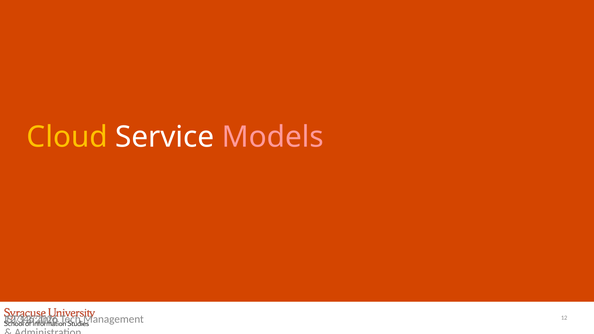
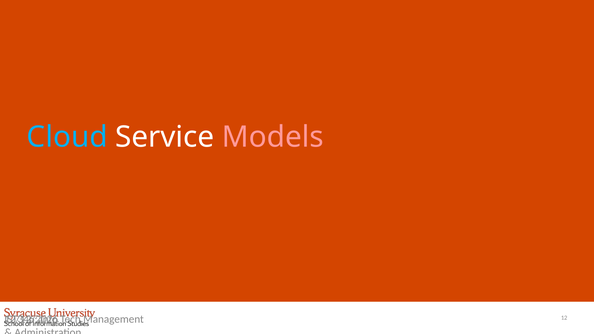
Cloud colour: yellow -> light blue (67, 137)
